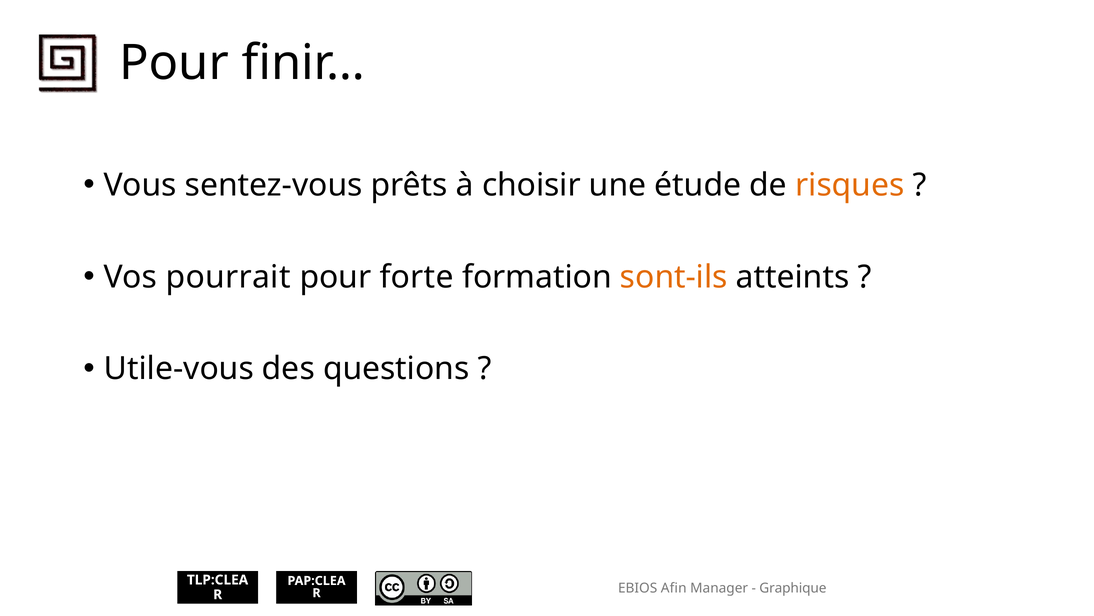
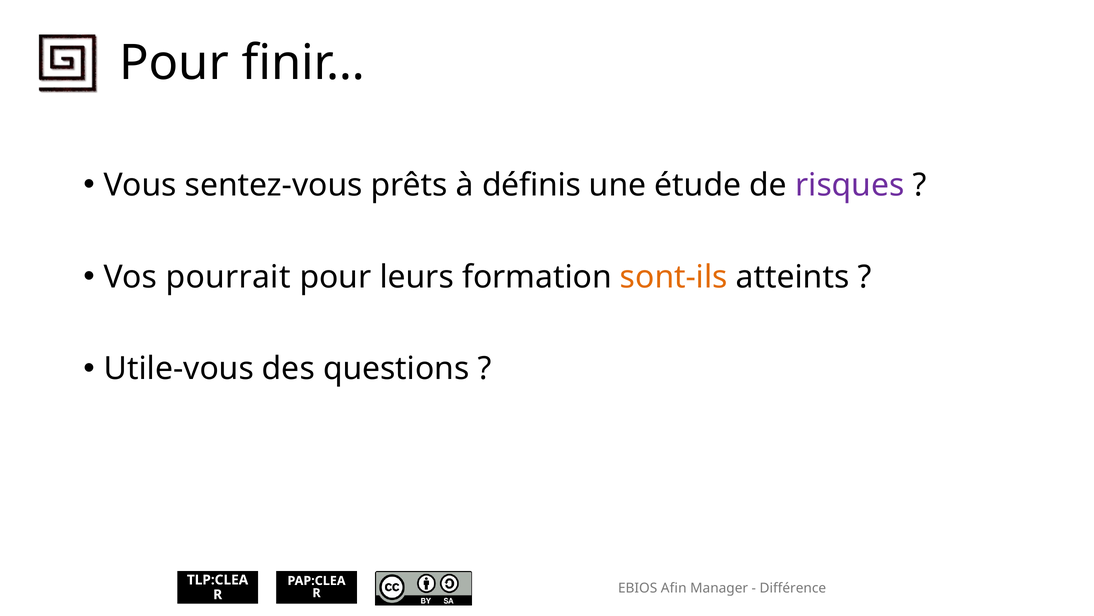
choisir: choisir -> définis (531, 185)
risques colour: orange -> purple (850, 185)
forte: forte -> leurs (417, 277)
Graphique: Graphique -> Différence (793, 588)
